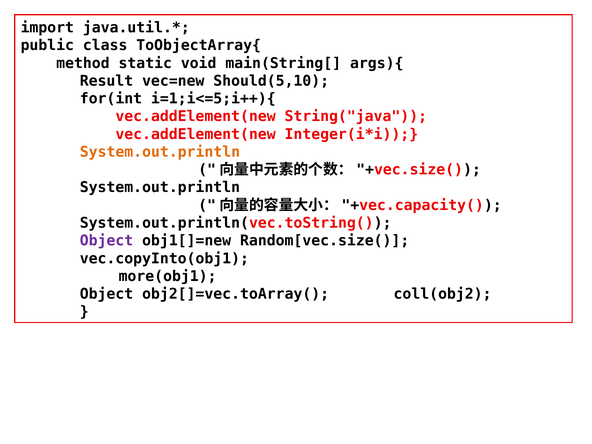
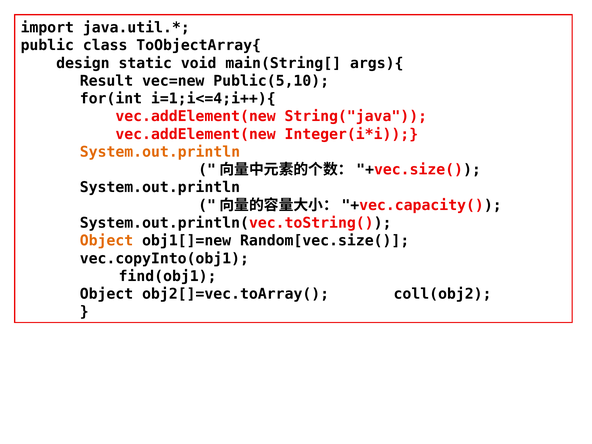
method: method -> design (83, 63)
Should(5,10: Should(5,10 -> Public(5,10 (271, 81)
i=1;i<=5;i++){: i=1;i<=5;i++){ -> i=1;i<=4;i++){ (213, 99)
Object colour: purple -> orange (107, 241)
more(obj1: more(obj1 -> find(obj1 (168, 276)
